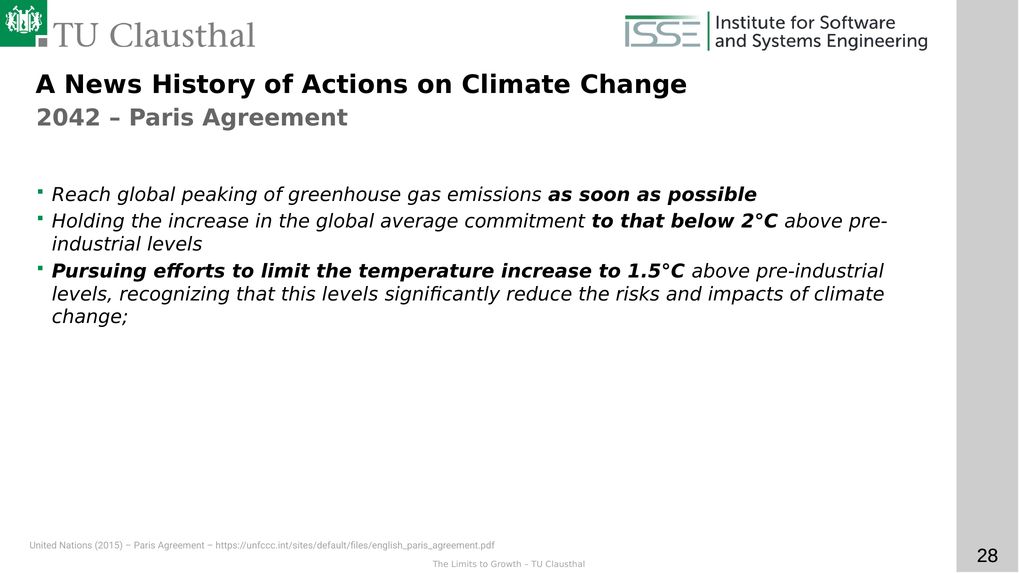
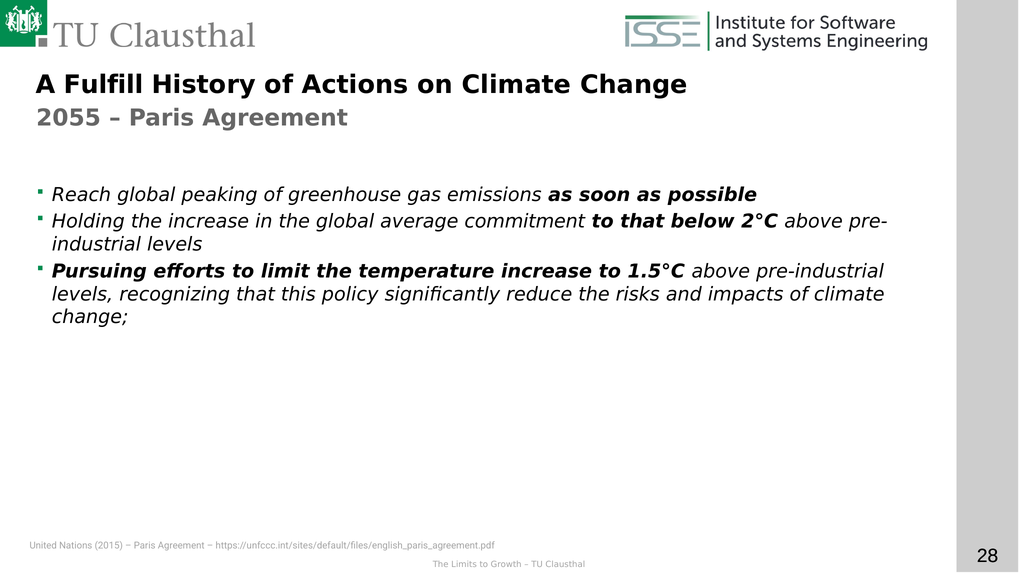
News: News -> Fulfill (104, 85)
2042: 2042 -> 2055 (69, 118)
this levels: levels -> policy (350, 294)
